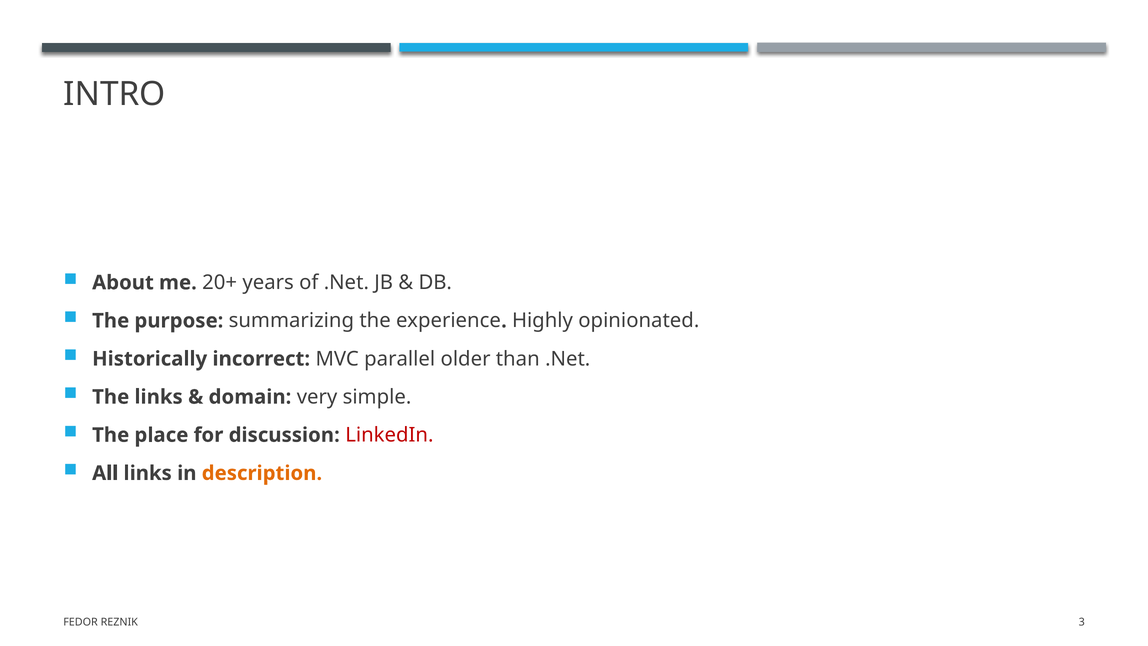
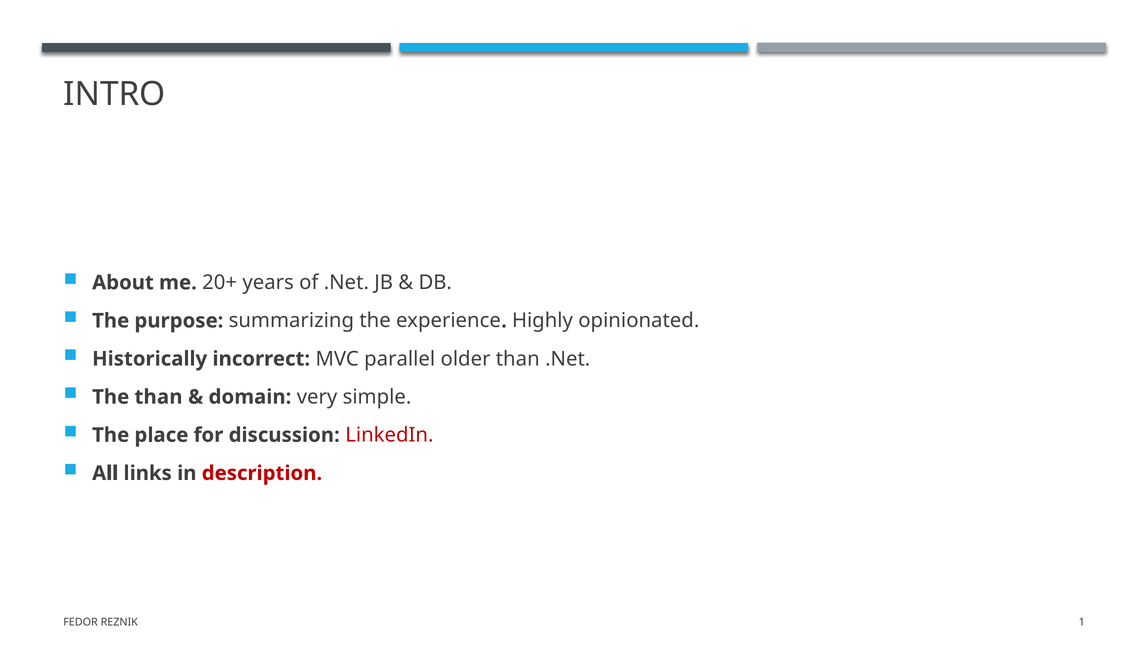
The links: links -> than (158, 397)
description colour: orange -> red (262, 473)
3: 3 -> 1 (1082, 622)
